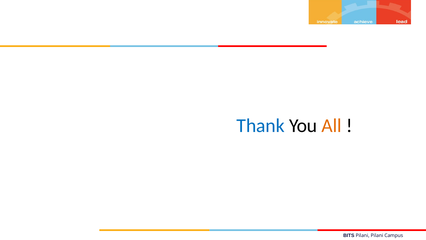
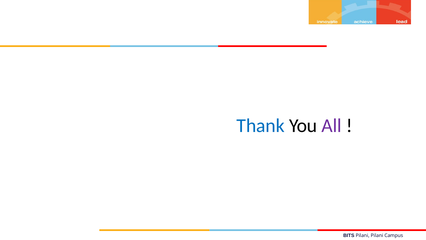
All colour: orange -> purple (332, 125)
